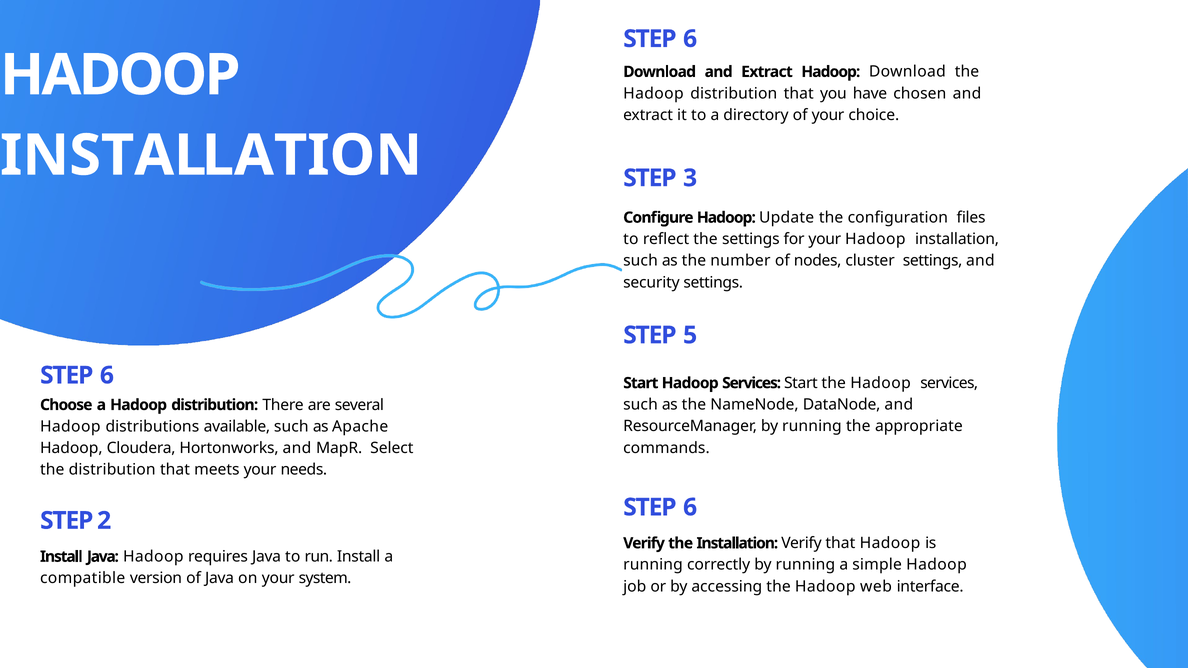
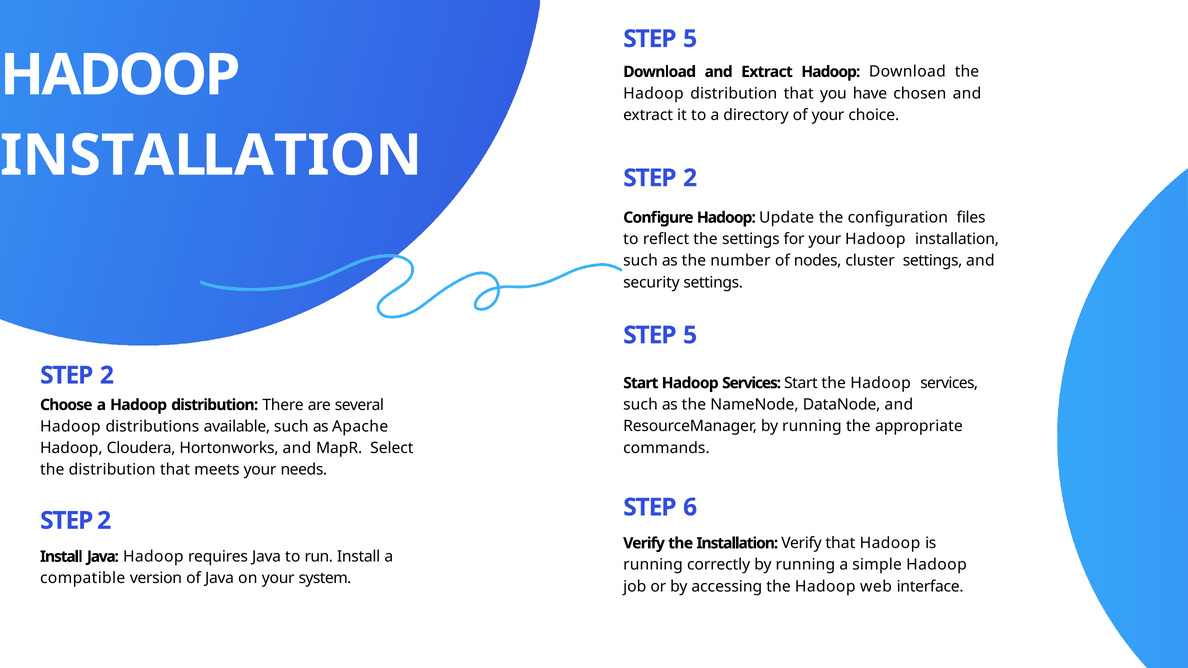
6: 6 -> 5 (690, 39)
3: 3 -> 2 (690, 178)
6: 6 -> 2 (107, 375)
